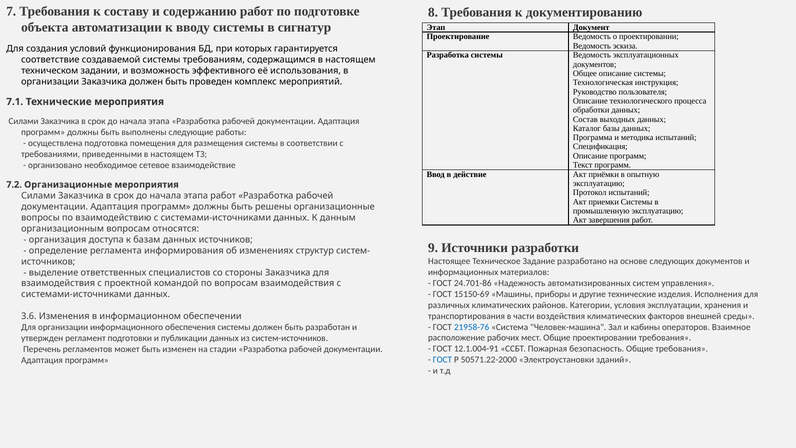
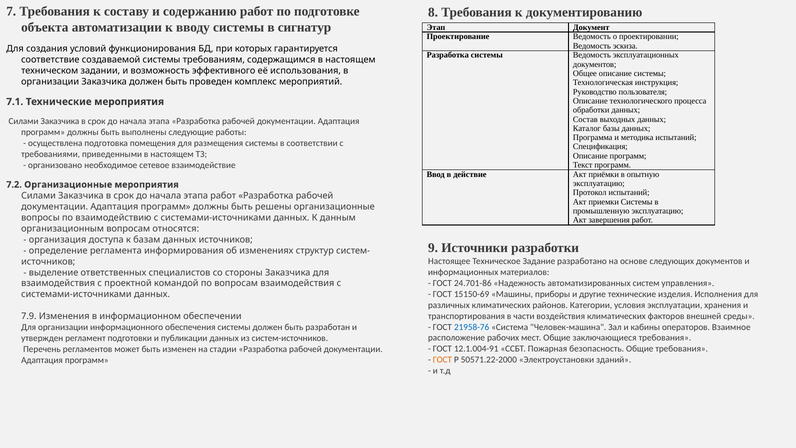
3.6: 3.6 -> 7.9 (29, 316)
Общие проектировании: проектировании -> заключающиеся (605, 338)
ГОСТ colour: blue -> orange (442, 360)
